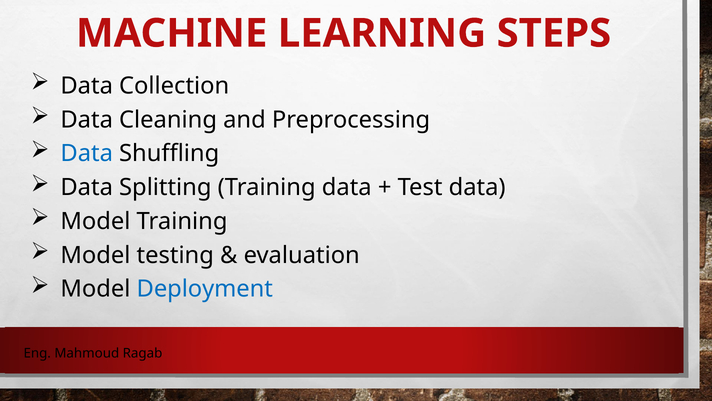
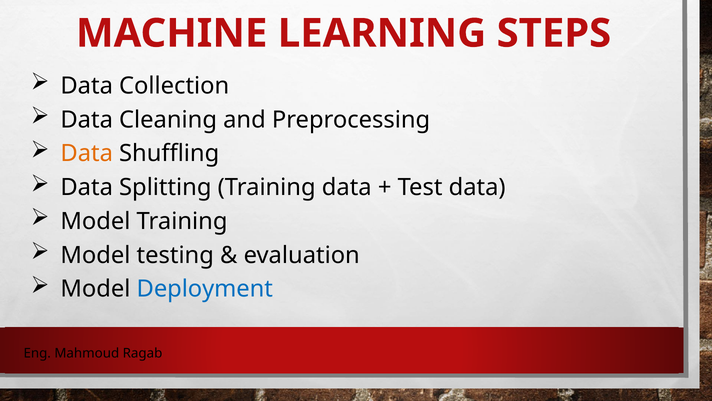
Data colour: blue -> orange (87, 153)
